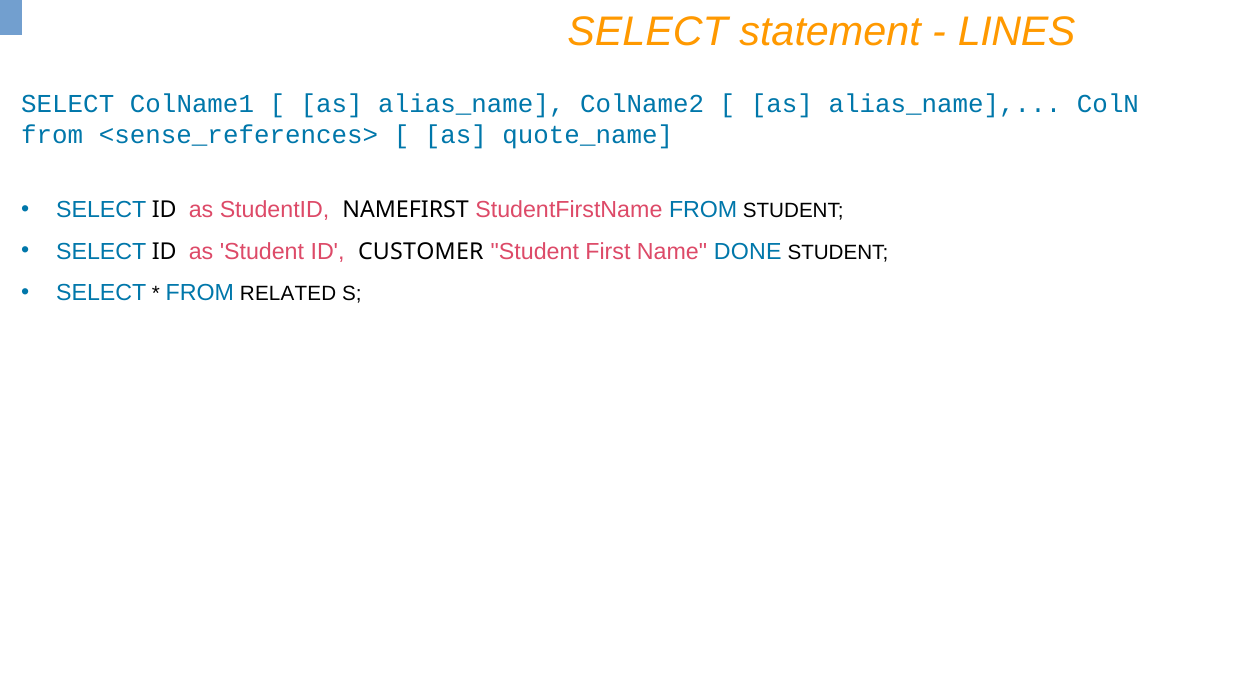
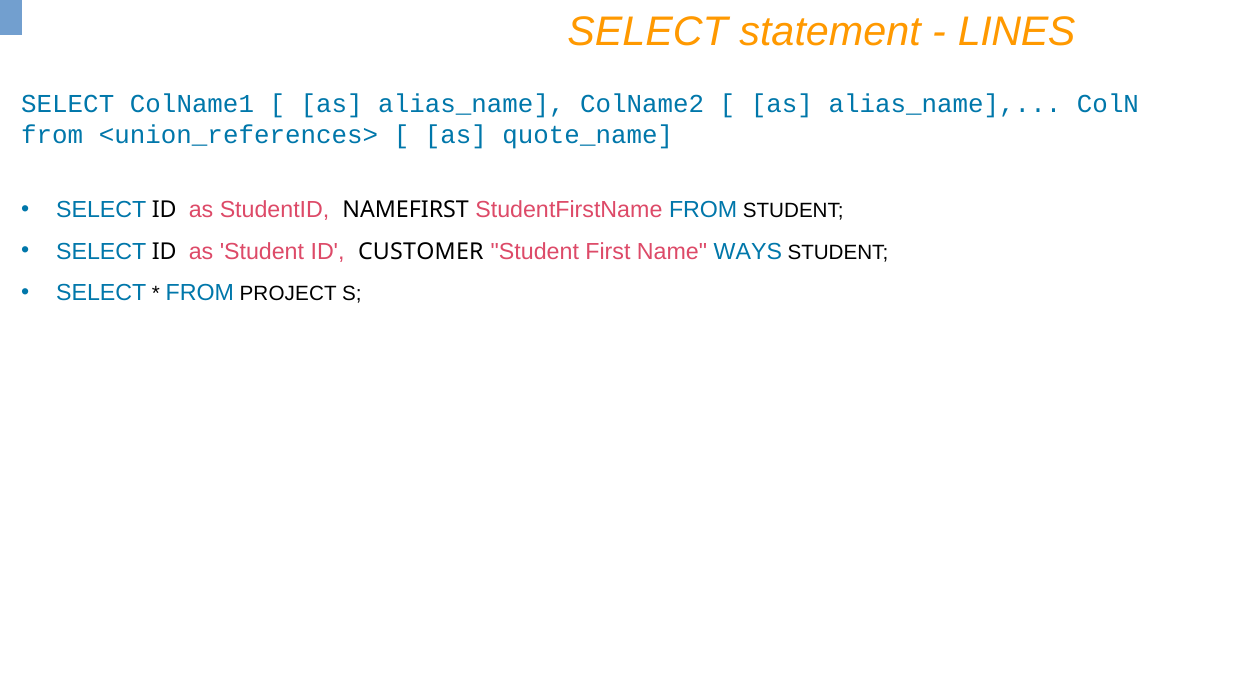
<sense_references>: <sense_references> -> <union_references> (239, 135)
DONE: DONE -> WAYS (748, 251)
RELATED: RELATED -> PROJECT (288, 294)
